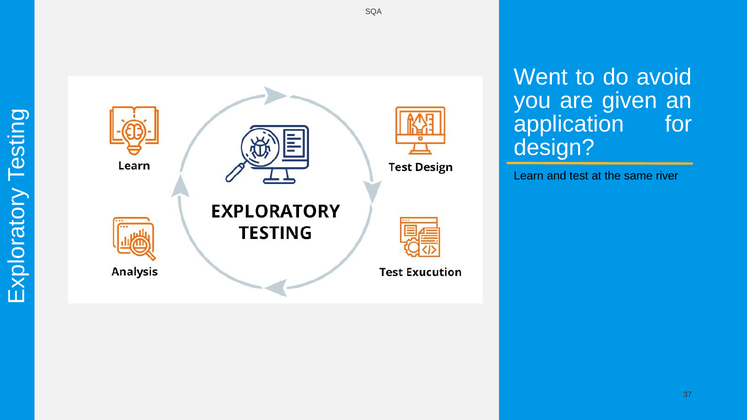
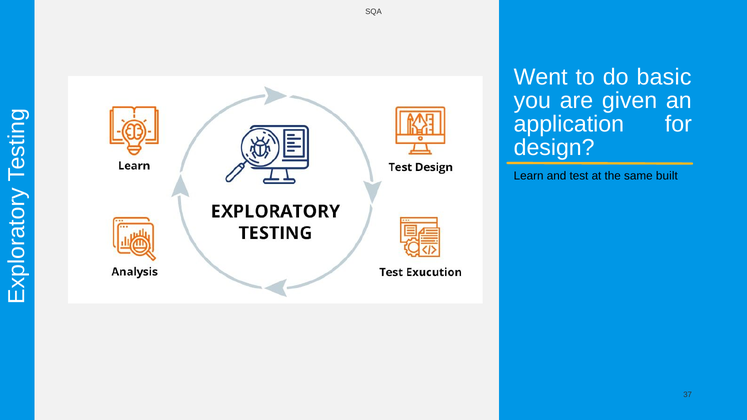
avoid: avoid -> basic (664, 77)
river: river -> built (667, 176)
